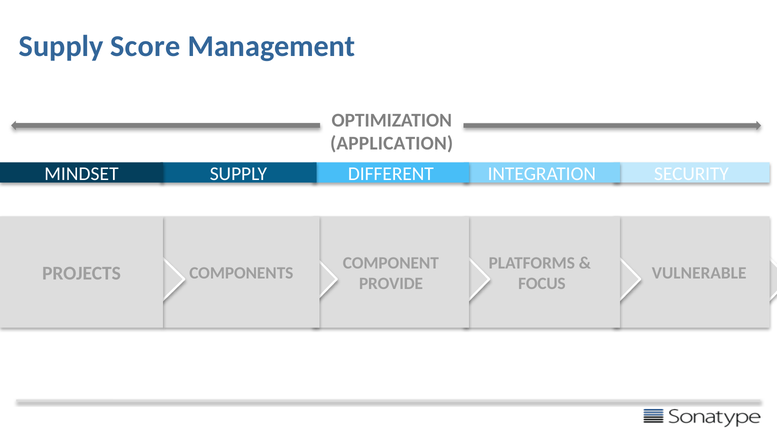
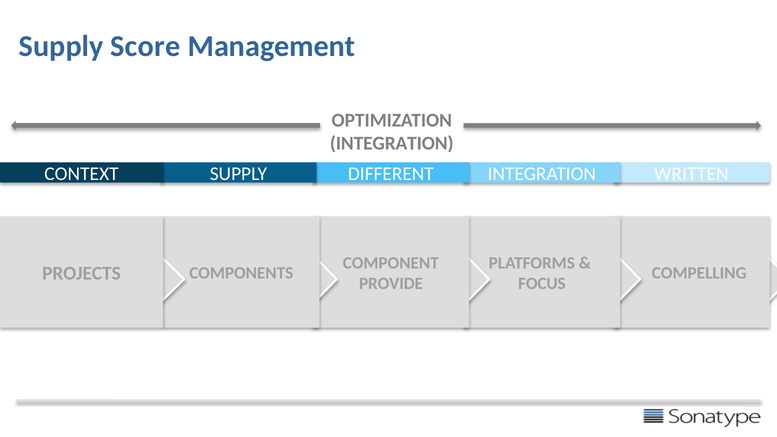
APPLICATION: APPLICATION -> INTEGRATION (392, 144)
MINDSET: MINDSET -> CONTEXT (81, 174)
SECURITY: SECURITY -> WRITTEN (691, 174)
VULNERABLE: VULNERABLE -> COMPELLING (699, 273)
